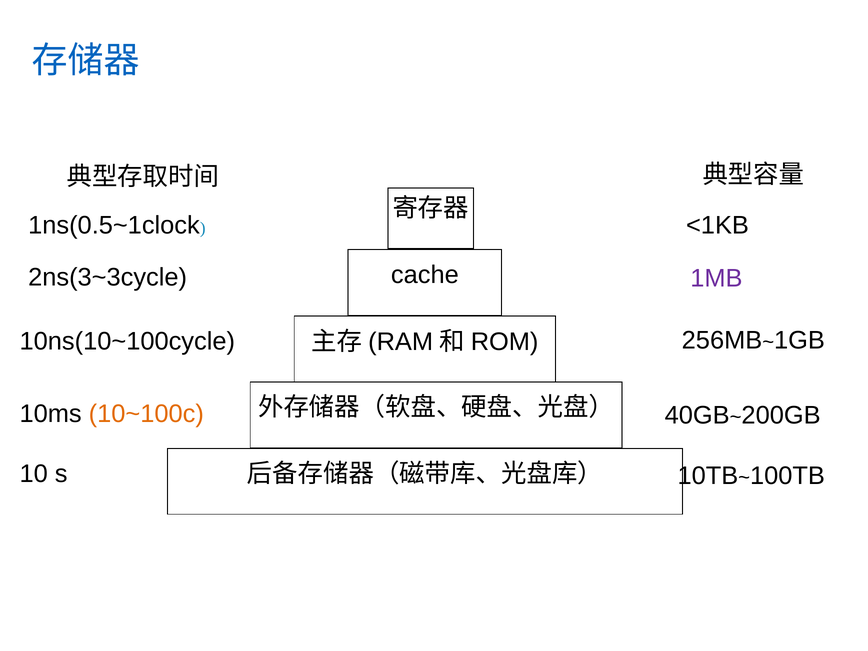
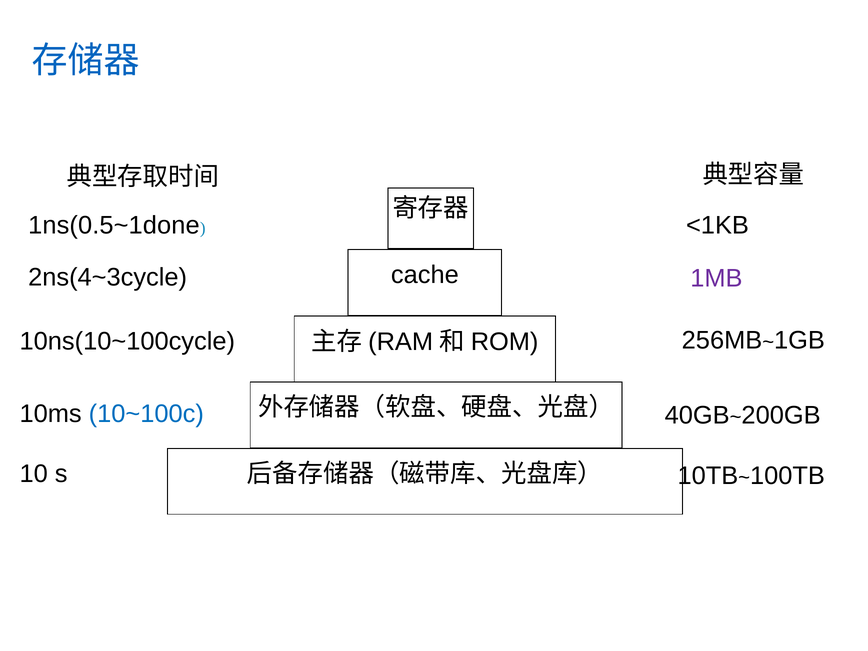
1ns(0.5~1clock: 1ns(0.5~1clock -> 1ns(0.5~1done (114, 225)
2ns(3~3cycle: 2ns(3~3cycle -> 2ns(4~3cycle (108, 277)
10~100c colour: orange -> blue (146, 414)
